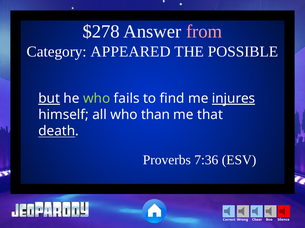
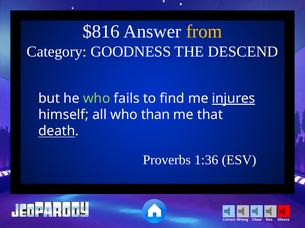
$278: $278 -> $816 (101, 32)
from colour: pink -> yellow (204, 32)
APPEARED: APPEARED -> GOODNESS (131, 52)
POSSIBLE: POSSIBLE -> DESCEND (243, 52)
but underline: present -> none (49, 99)
7:36: 7:36 -> 1:36 (206, 160)
